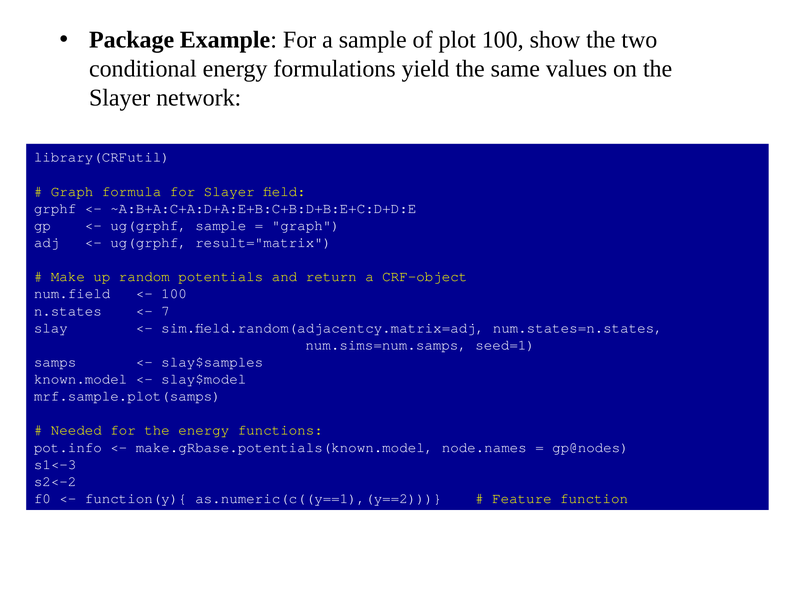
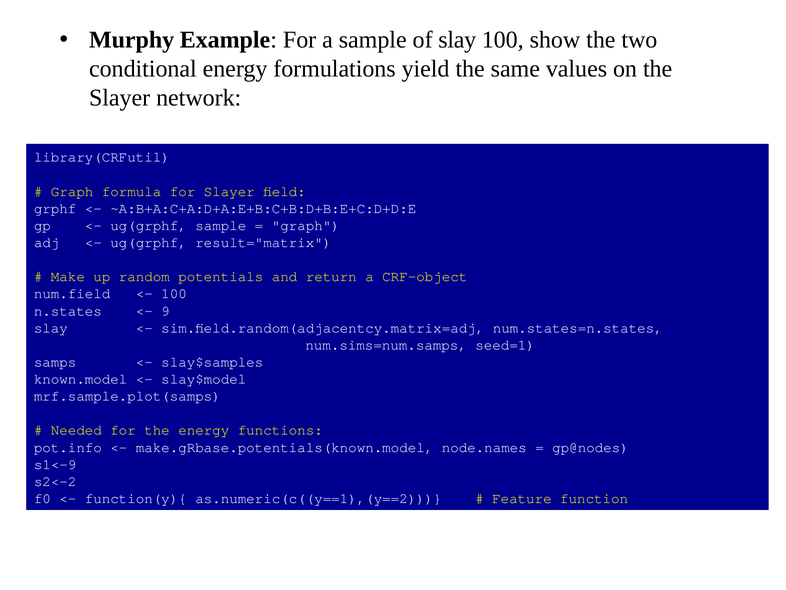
Package: Package -> Murphy (132, 40)
of plot: plot -> slay (457, 40)
7: 7 -> 9 (165, 311)
s1<-3: s1<-3 -> s1<-9 (55, 464)
